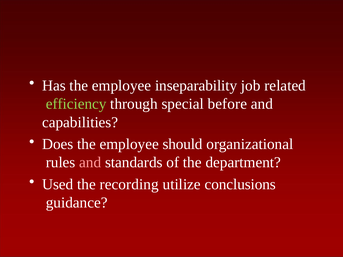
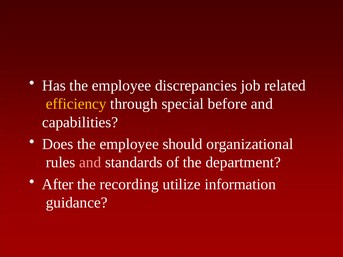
inseparability: inseparability -> discrepancies (196, 86)
efficiency colour: light green -> yellow (76, 104)
Used: Used -> After (58, 185)
conclusions: conclusions -> information (240, 185)
